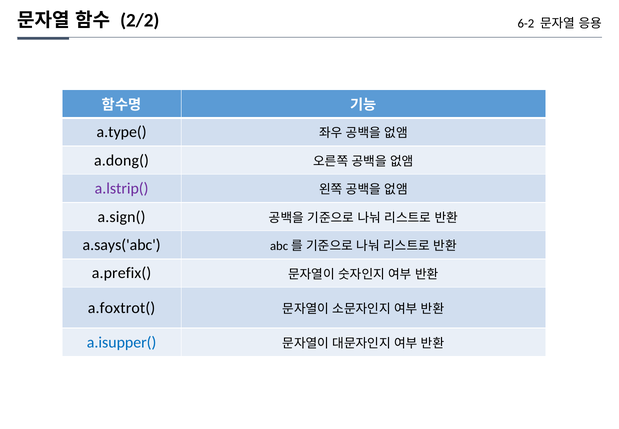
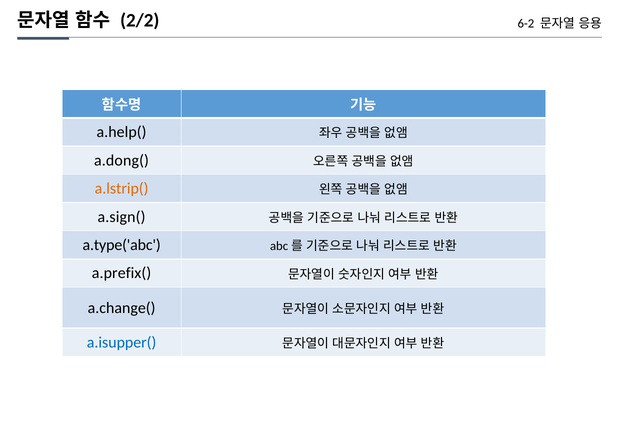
a.type(: a.type( -> a.help( (122, 132)
a.lstrip( colour: purple -> orange (122, 188)
a.says('abc: a.says('abc -> a.type('abc (122, 245)
a.foxtrot(: a.foxtrot( -> a.change( (122, 307)
